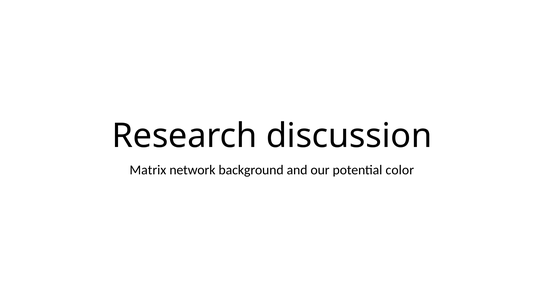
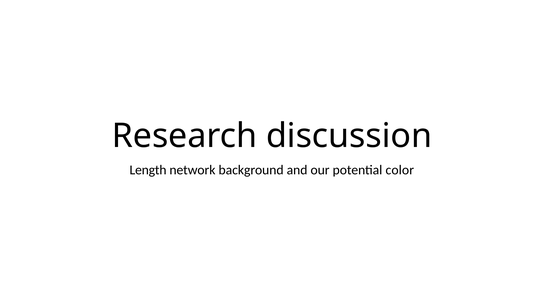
Matrix: Matrix -> Length (148, 170)
